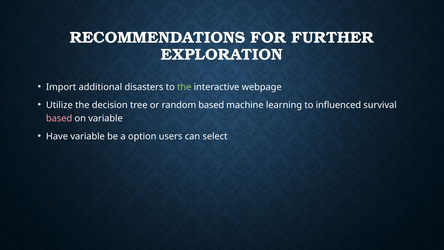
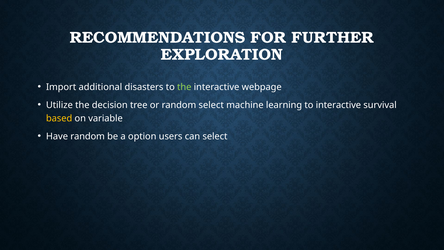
random based: based -> select (211, 105)
to influenced: influenced -> interactive (338, 105)
based colour: pink -> yellow (59, 118)
Have variable: variable -> random (88, 136)
